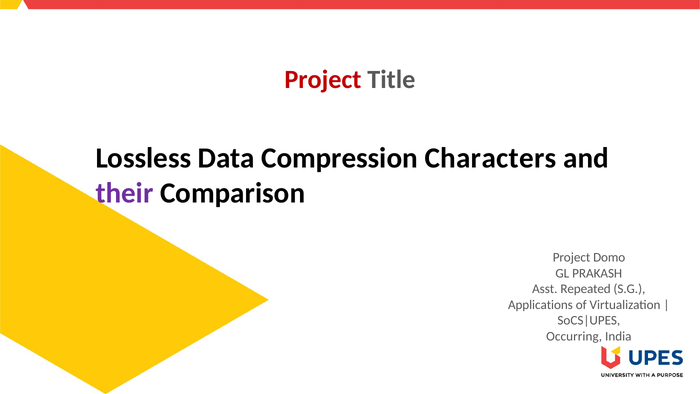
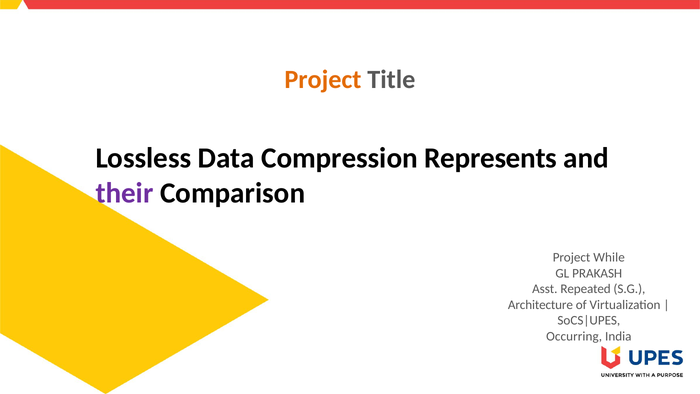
Project colour: red -> orange (323, 80)
Characters: Characters -> Represents (491, 158)
Domo: Domo -> While (609, 257)
Applications: Applications -> Architecture (540, 305)
